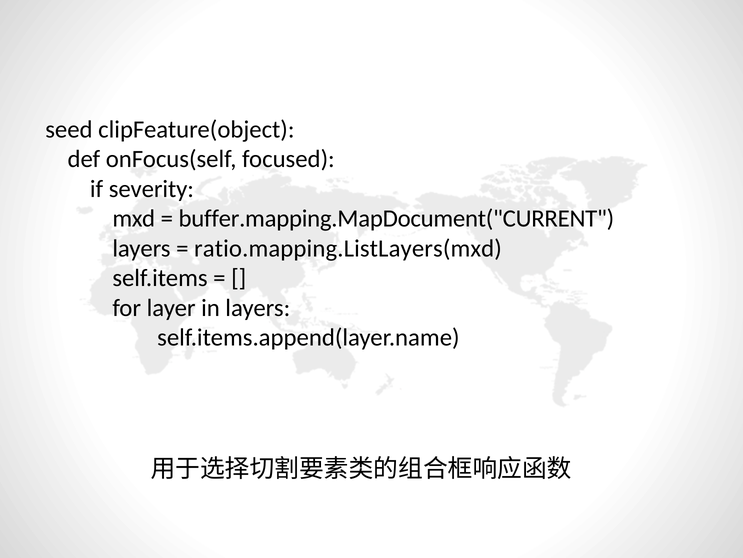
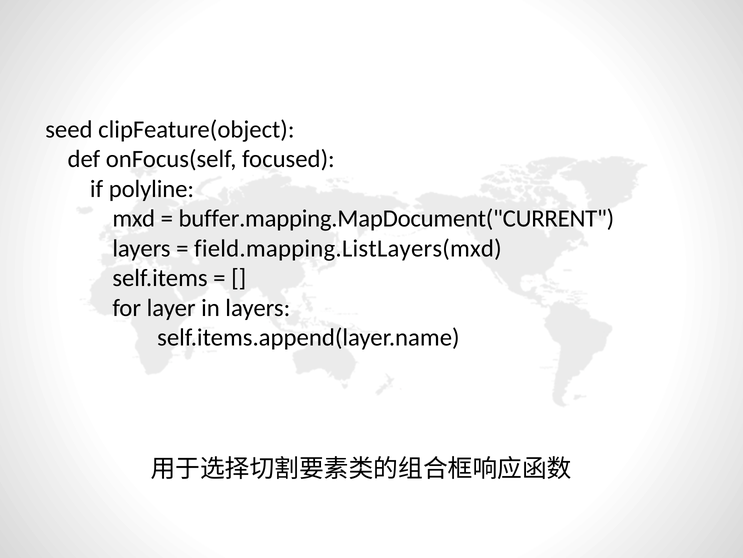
severity: severity -> polyline (151, 189)
ratio.mapping.ListLayers(mxd: ratio.mapping.ListLayers(mxd -> field.mapping.ListLayers(mxd (348, 248)
